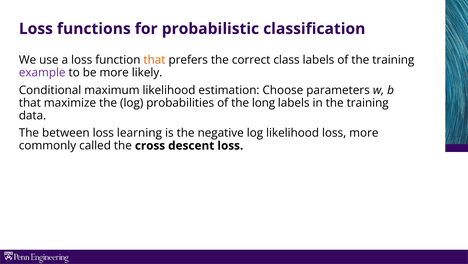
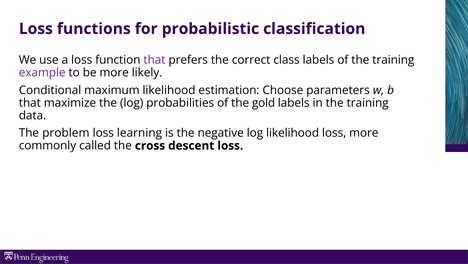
that colour: orange -> purple (154, 60)
long: long -> gold (264, 103)
between: between -> problem (66, 133)
